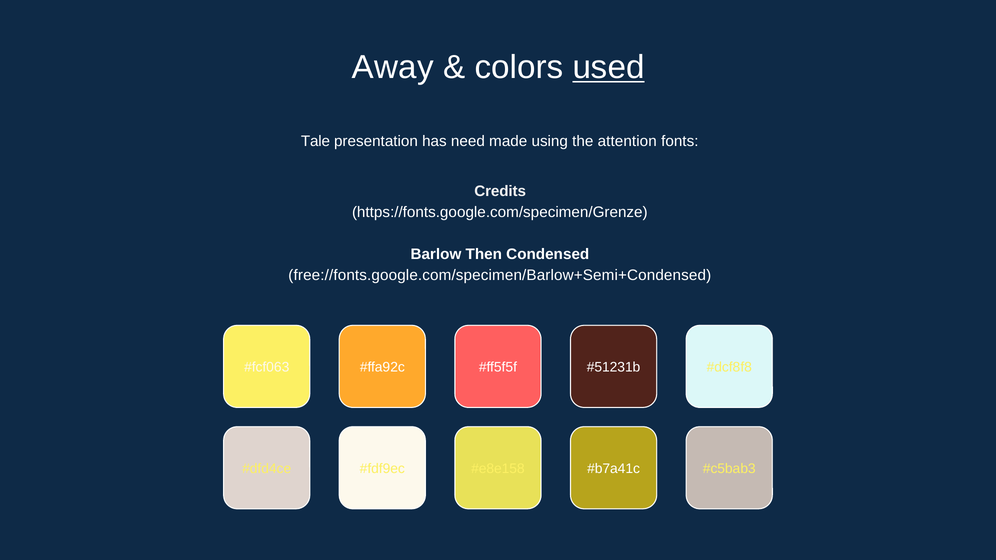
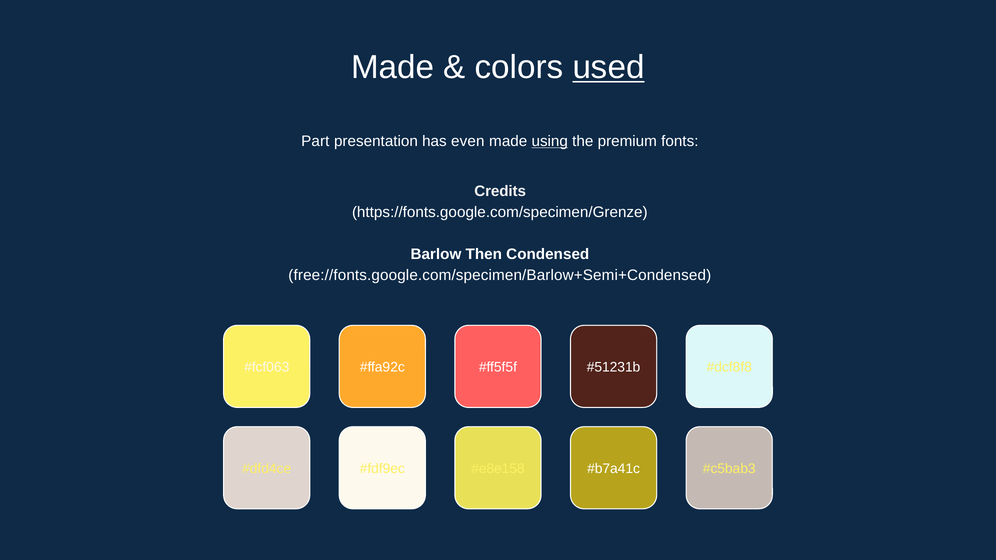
Away: Away -> Made (393, 68)
Tale: Tale -> Part (315, 141)
need: need -> even (468, 141)
using underline: none -> present (550, 141)
attention: attention -> premium (627, 141)
